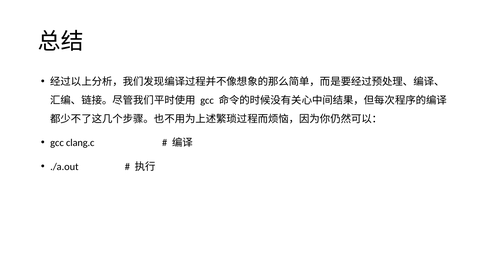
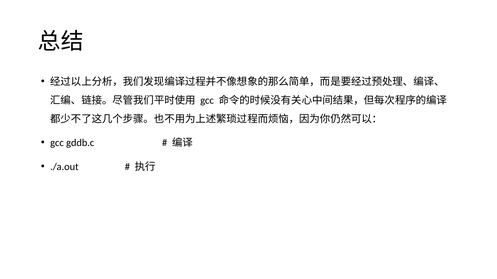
clang.c: clang.c -> gddb.c (80, 143)
